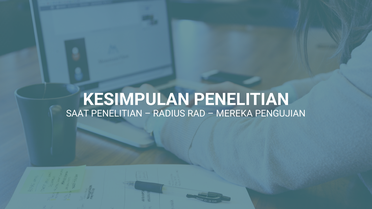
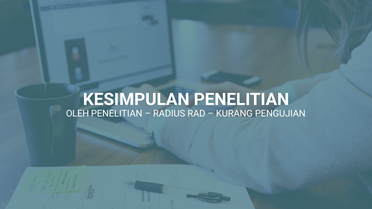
SAAT: SAAT -> OLEH (78, 114)
MEREKA: MEREKA -> KURANG (234, 114)
